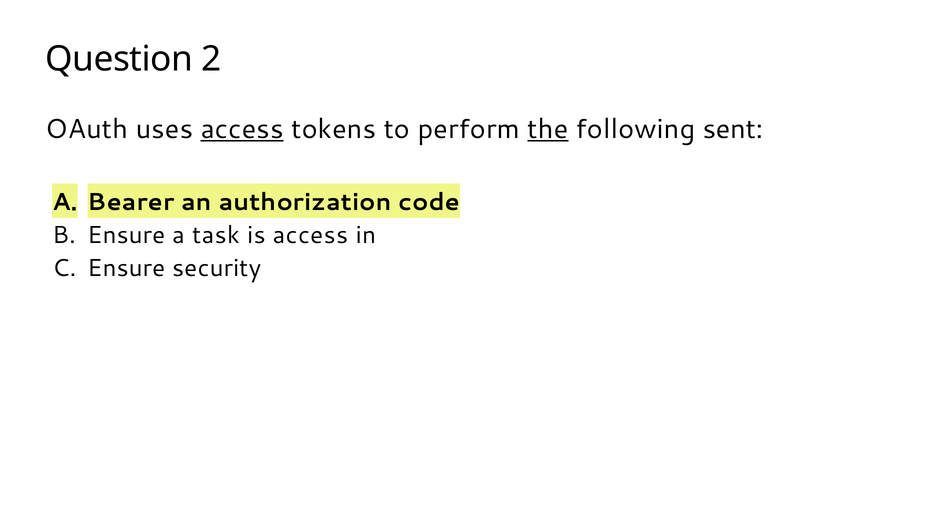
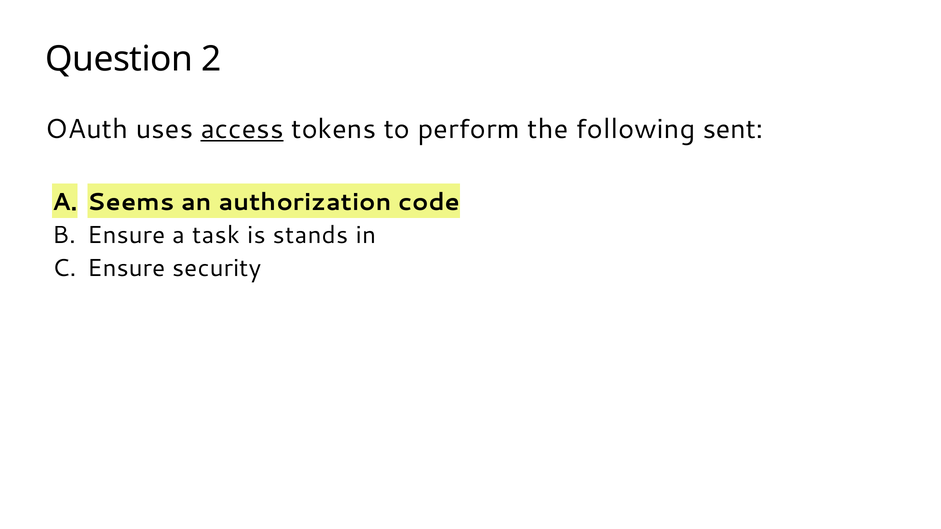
the underline: present -> none (548, 129)
Bearer: Bearer -> Seems (131, 202)
is access: access -> stands (311, 235)
